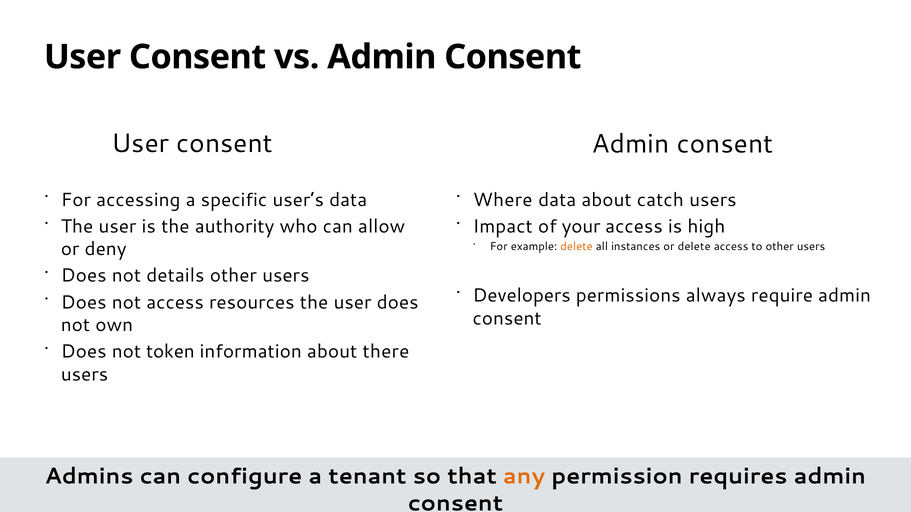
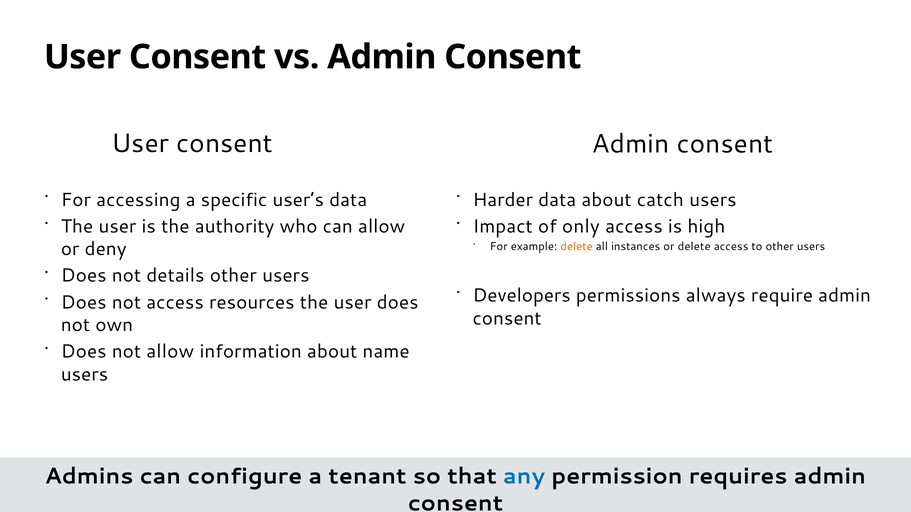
Where: Where -> Harder (503, 200)
your: your -> only (581, 227)
not token: token -> allow (170, 352)
there: there -> name (386, 352)
any colour: orange -> blue (524, 477)
